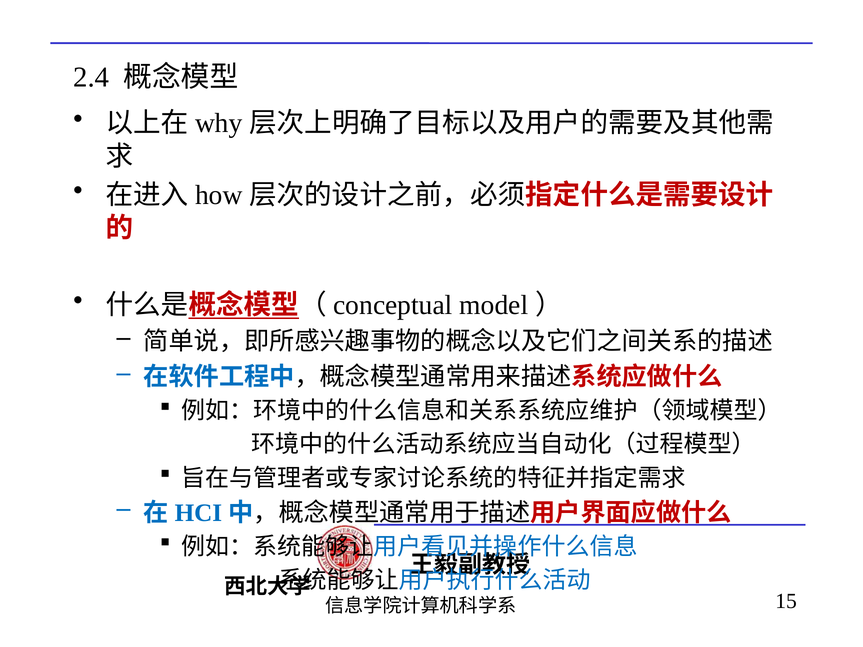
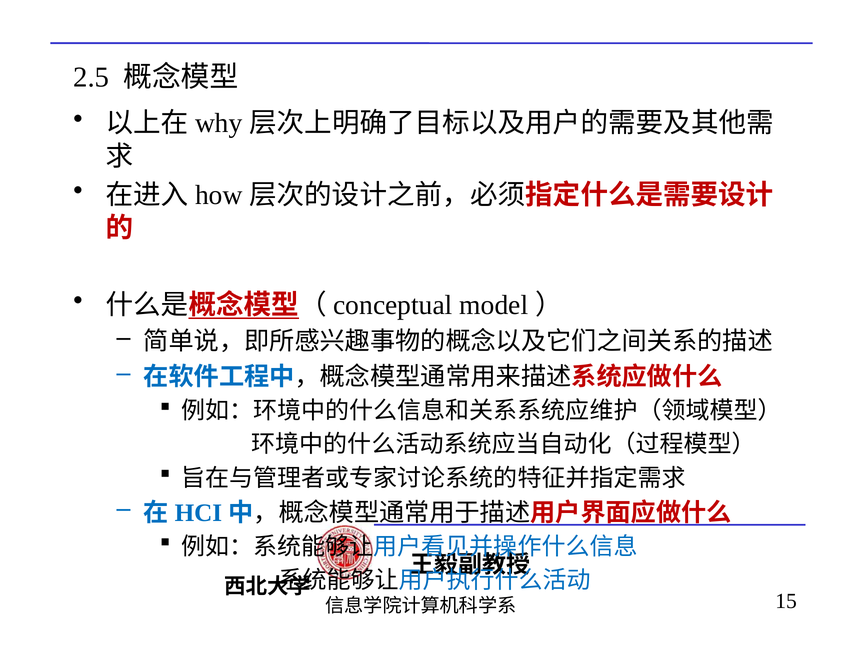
2.4: 2.4 -> 2.5 (91, 78)
